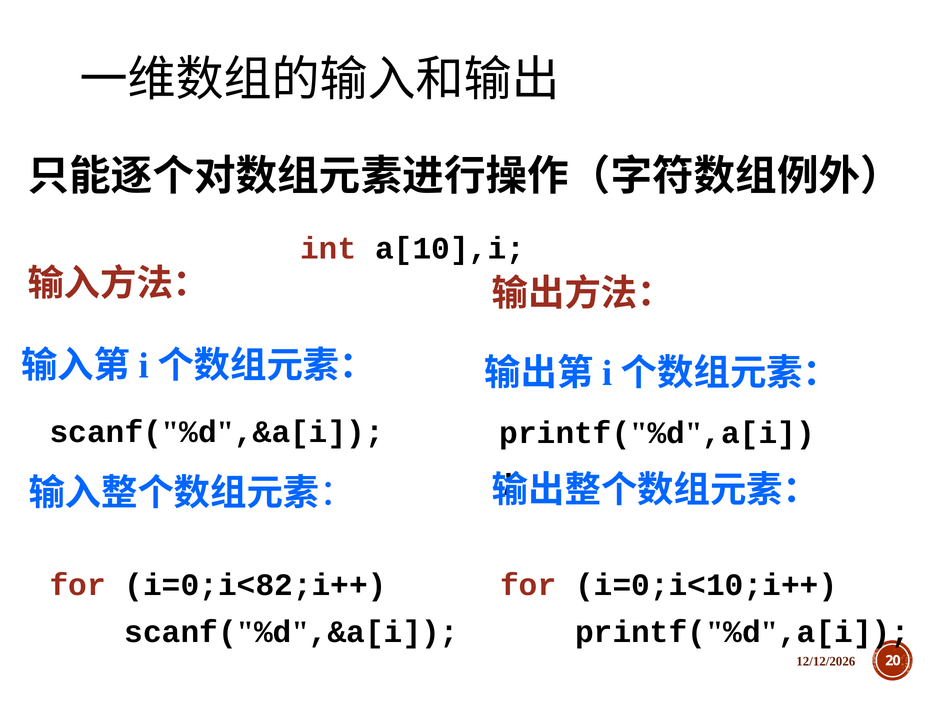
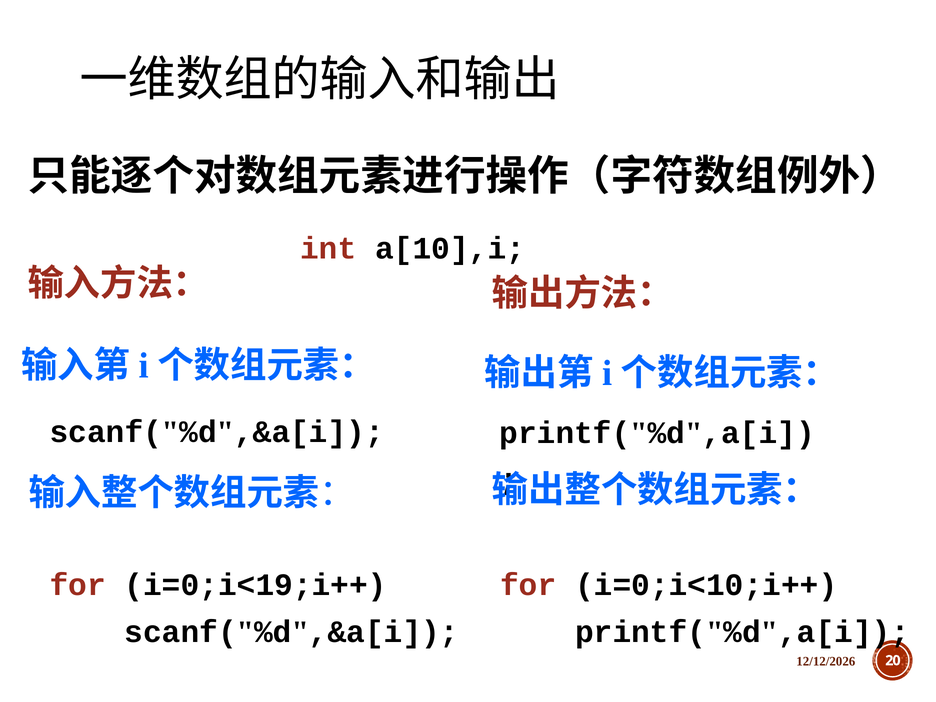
i=0;i<82;i++: i=0;i<82;i++ -> i=0;i<19;i++ (256, 585)
